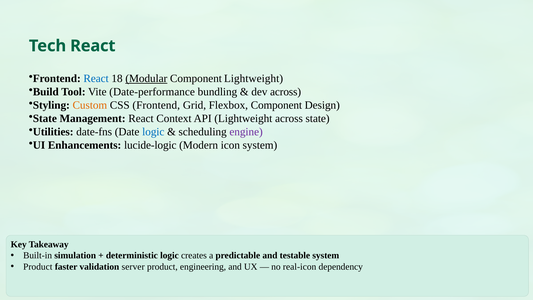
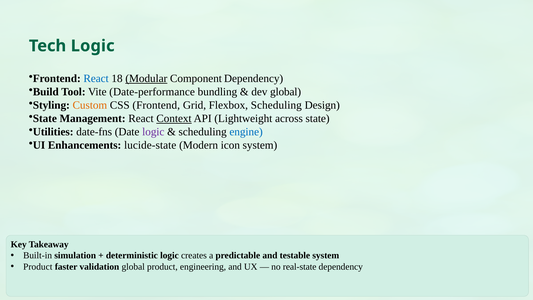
Tech React: React -> Logic (93, 46)
Component Lightweight: Lightweight -> Dependency (254, 79)
dev across: across -> global (286, 92)
Flexbox Component: Component -> Scheduling (276, 105)
Context underline: none -> present (174, 119)
logic colour: blue -> purple (153, 132)
engine colour: purple -> blue (246, 132)
lucide-logic: lucide-logic -> lucide-state (150, 145)
validation server: server -> global (133, 267)
real-icon: real-icon -> real-state (300, 267)
